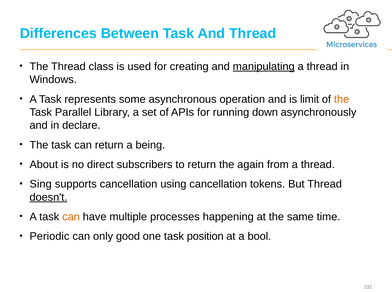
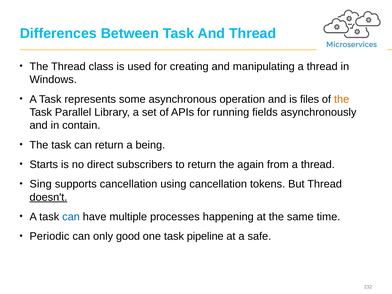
manipulating underline: present -> none (264, 67)
limit: limit -> files (310, 99)
down: down -> fields (265, 112)
declare: declare -> contain (81, 125)
About: About -> Starts (44, 165)
can colour: orange -> blue (71, 217)
position: position -> pipeline (205, 236)
bool: bool -> safe (259, 236)
